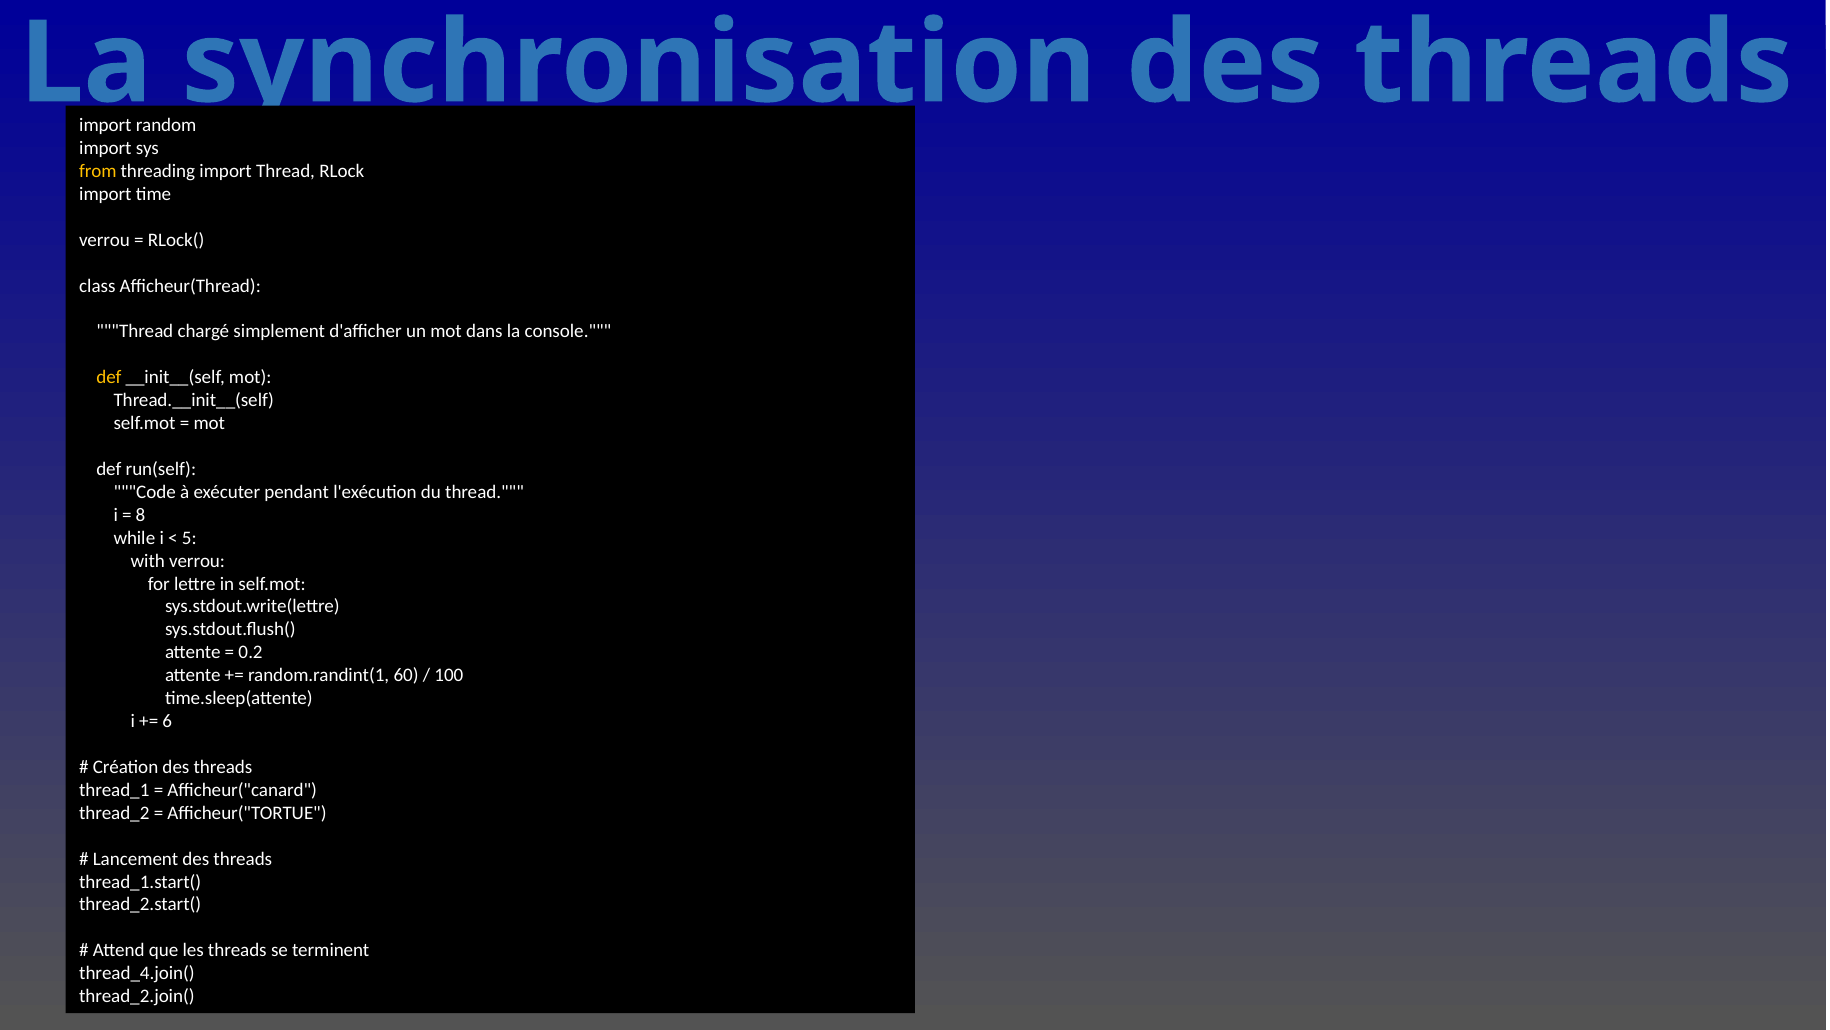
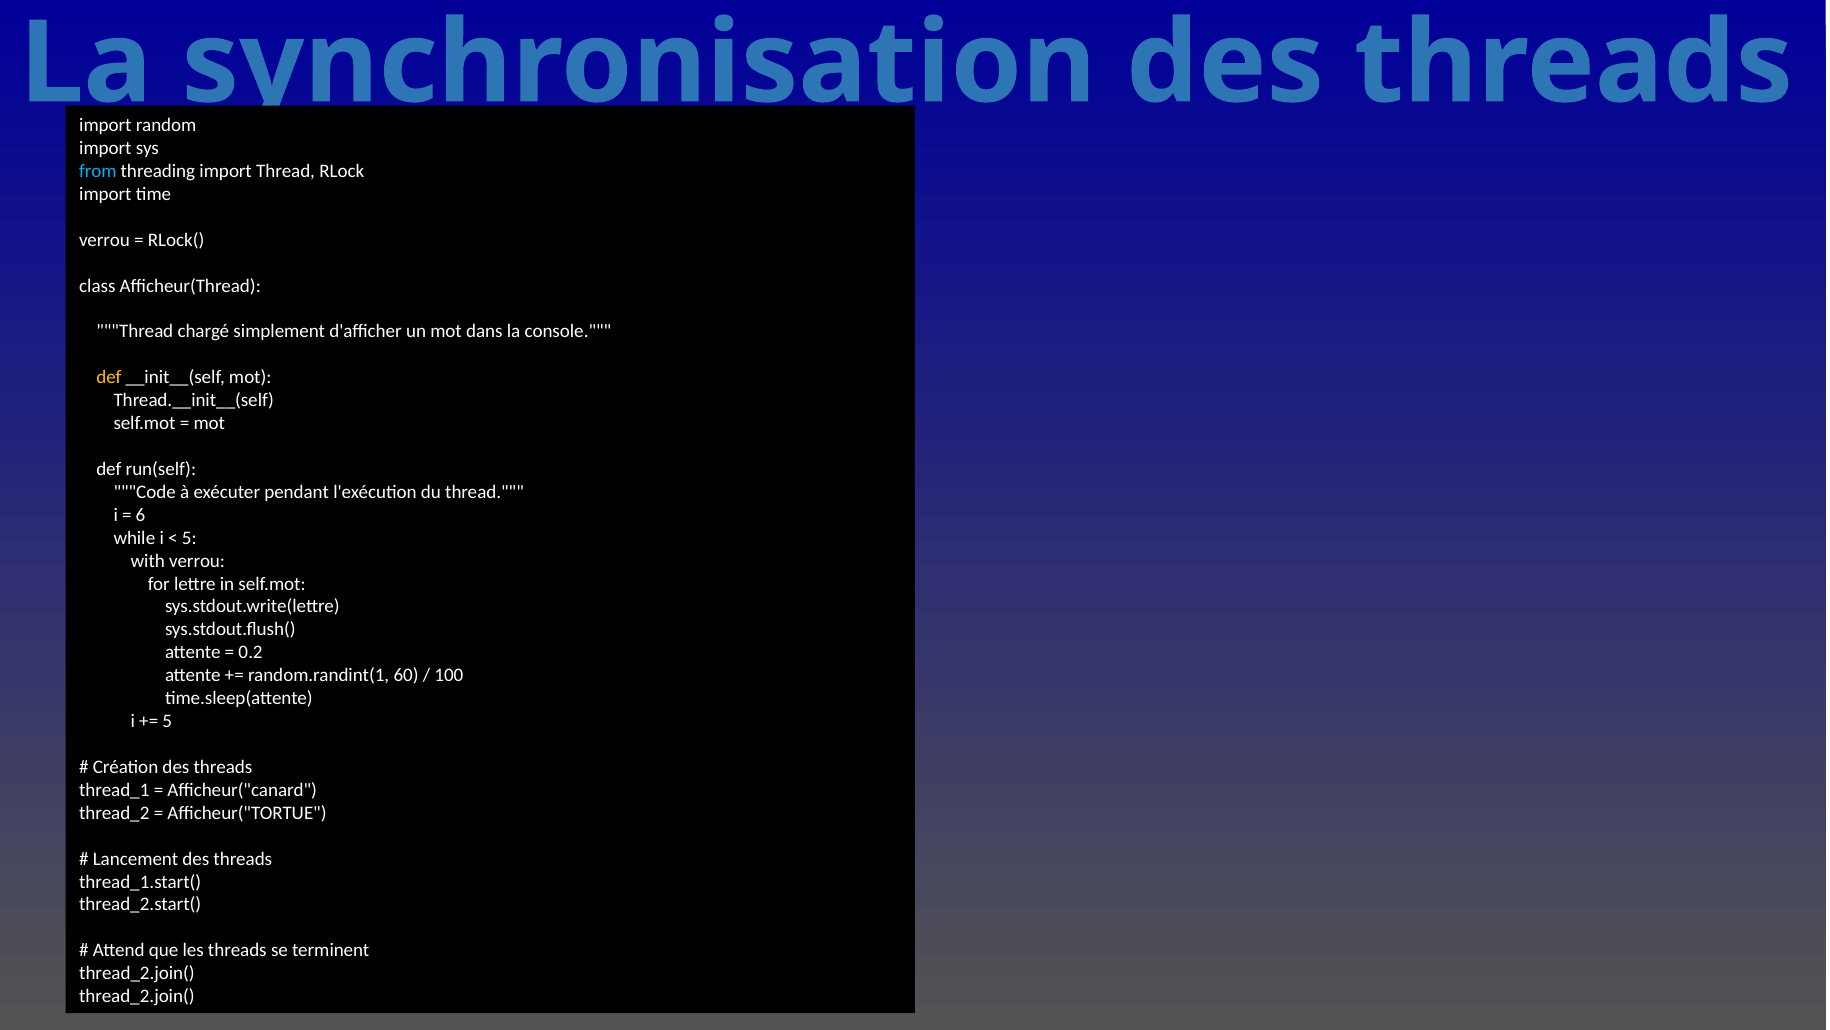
from colour: yellow -> light blue (98, 171)
8: 8 -> 6 (141, 515)
6: 6 -> 5 (167, 721)
thread_4.join(: thread_4.join( -> thread_2.join( (137, 973)
